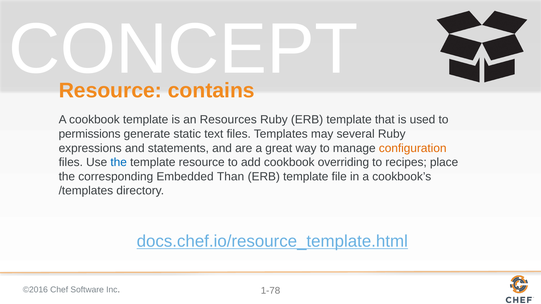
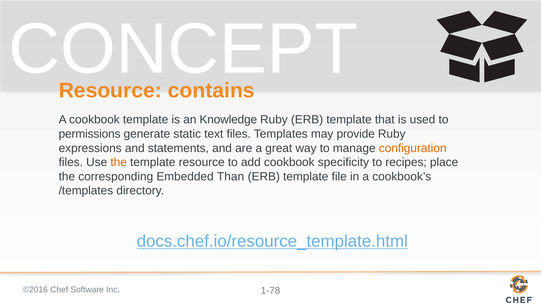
Resources: Resources -> Knowledge (228, 120)
several: several -> provide (356, 134)
the colour: blue -> orange (119, 162)
overriding: overriding -> specificity (343, 162)
